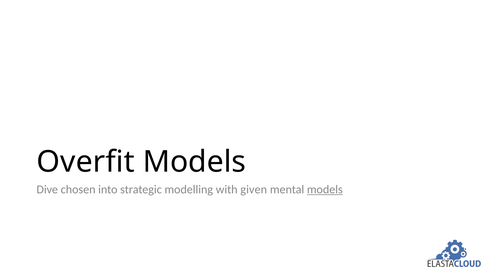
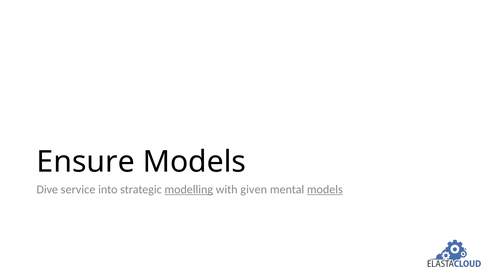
Overfit: Overfit -> Ensure (86, 162)
chosen: chosen -> service (78, 190)
modelling underline: none -> present (189, 190)
